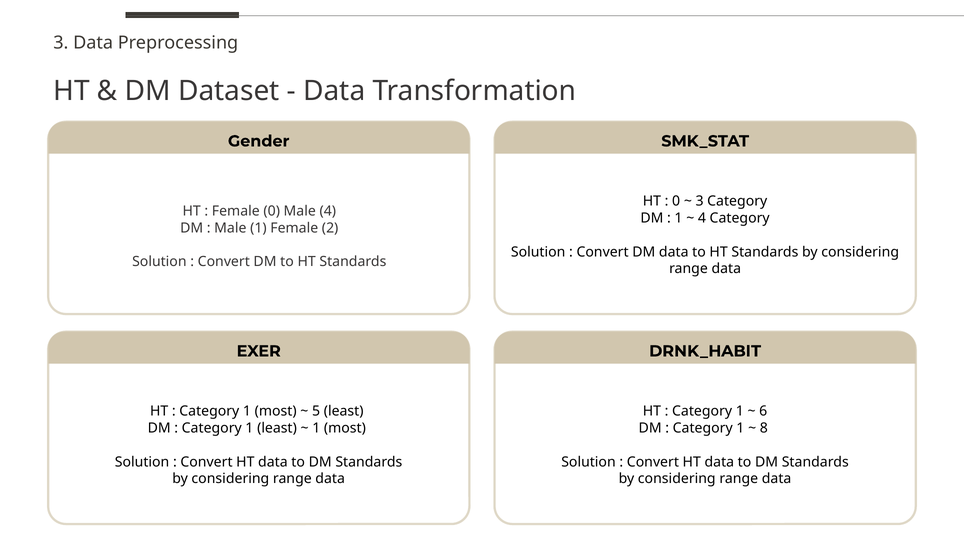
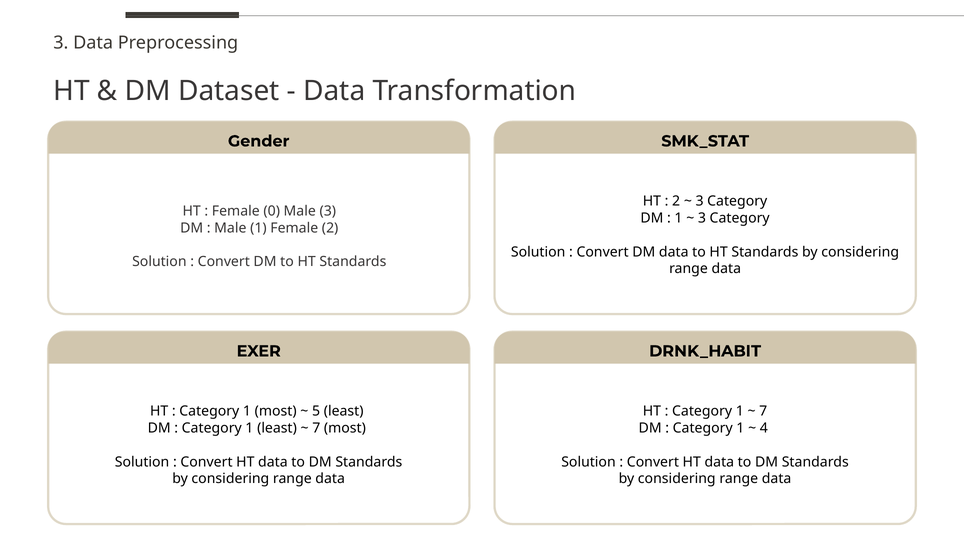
0: 0 -> 2 (676, 201)
Male 4: 4 -> 3 (328, 211)
4: 4 -> 3 (702, 218)
6: 6 -> 7 (763, 412)
1: 1 -> 7 (316, 428)
8: 8 -> 4 (764, 428)
